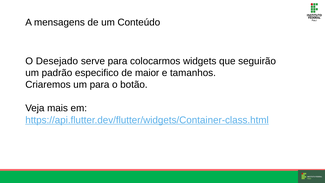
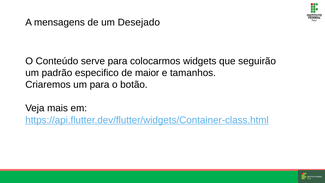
Conteúdo: Conteúdo -> Desejado (139, 22)
Desejado: Desejado -> Conteúdo (57, 61)
